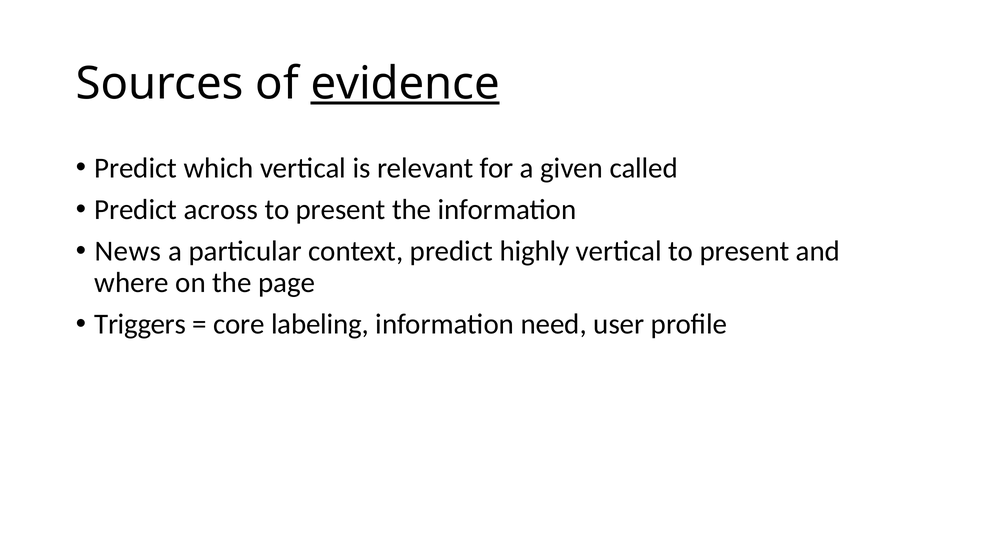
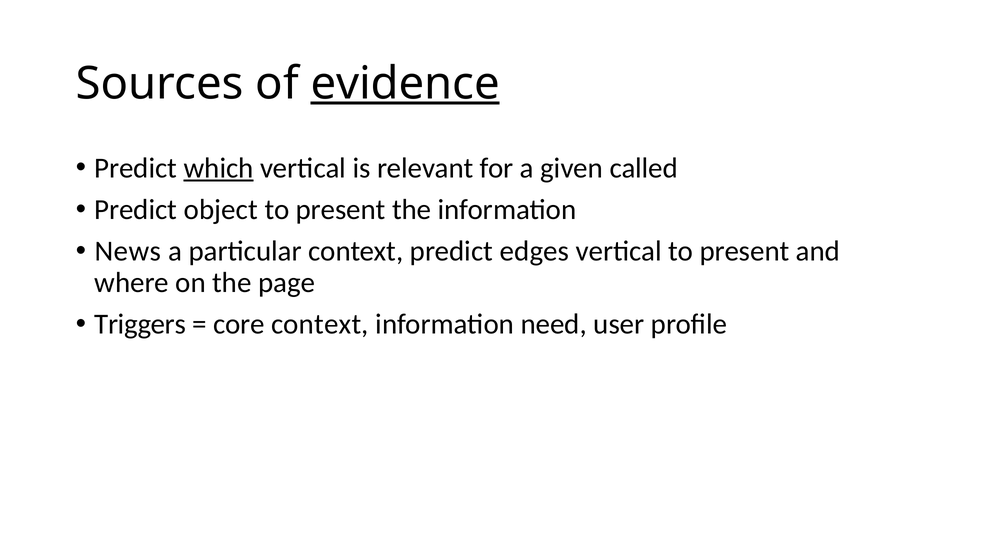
which underline: none -> present (219, 168)
across: across -> object (221, 210)
highly: highly -> edges (534, 251)
core labeling: labeling -> context (320, 324)
